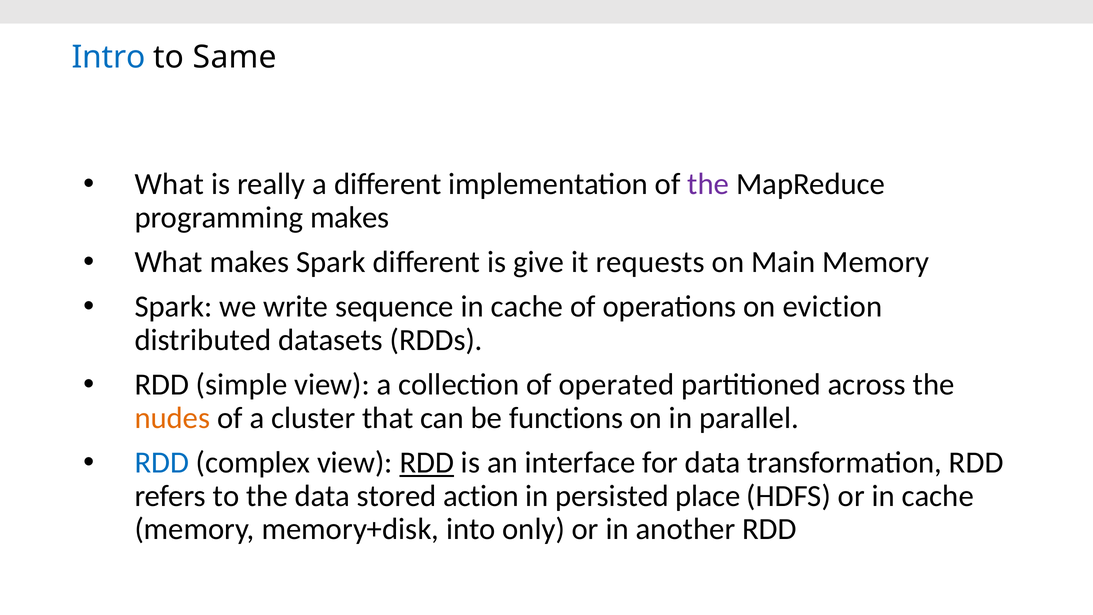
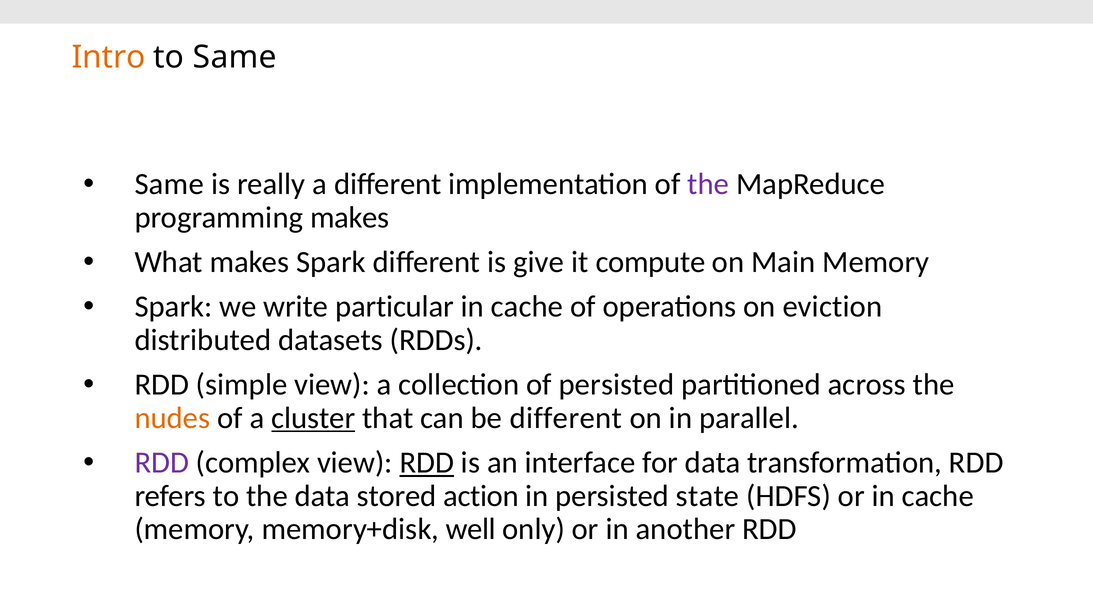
Intro colour: blue -> orange (108, 57)
What: What -> Same (169, 184)
requests: requests -> compute (650, 262)
sequence: sequence -> particular (394, 307)
of operated: operated -> persisted (616, 385)
cluster underline: none -> present (313, 418)
be functions: functions -> different (566, 418)
RDD colour: blue -> purple (162, 462)
place: place -> state (708, 496)
into: into -> well (471, 529)
